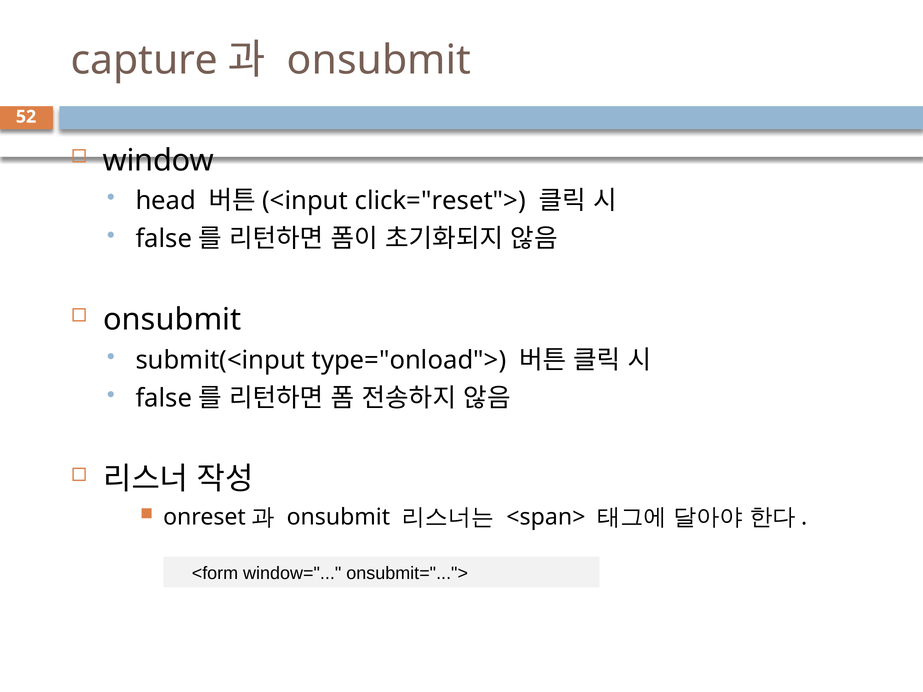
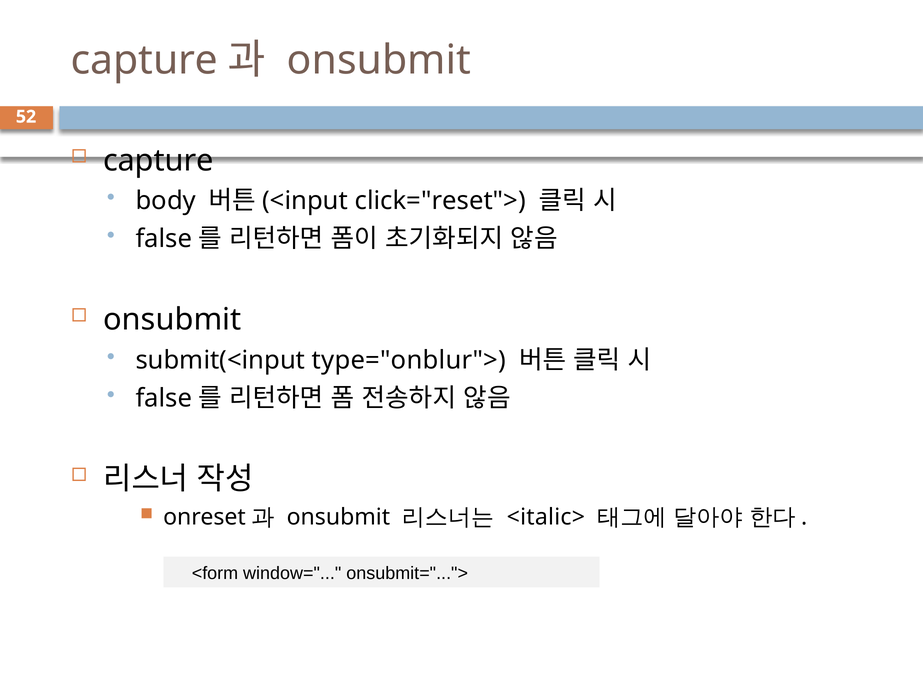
window: window -> capture (158, 160)
head: head -> body (166, 201)
type="onload">: type="onload"> -> type="onblur"> (409, 360)
<span>: <span> -> <italic> (546, 517)
